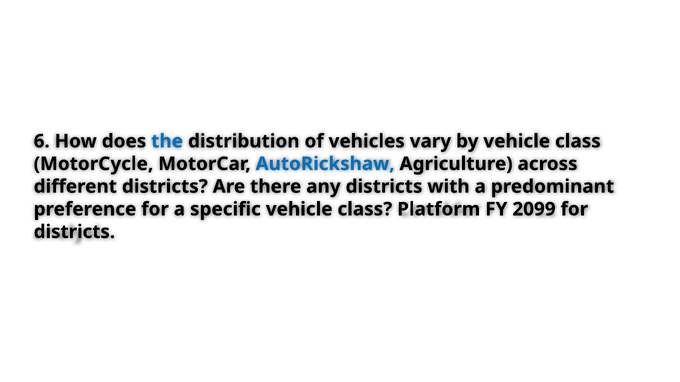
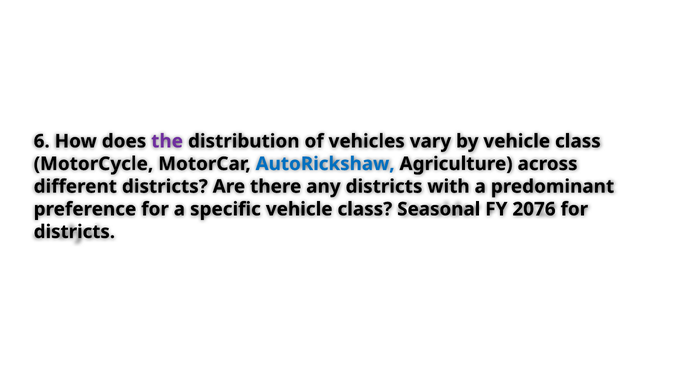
the colour: blue -> purple (167, 141)
Platform: Platform -> Seasonal (439, 209)
2099: 2099 -> 2076 (534, 209)
